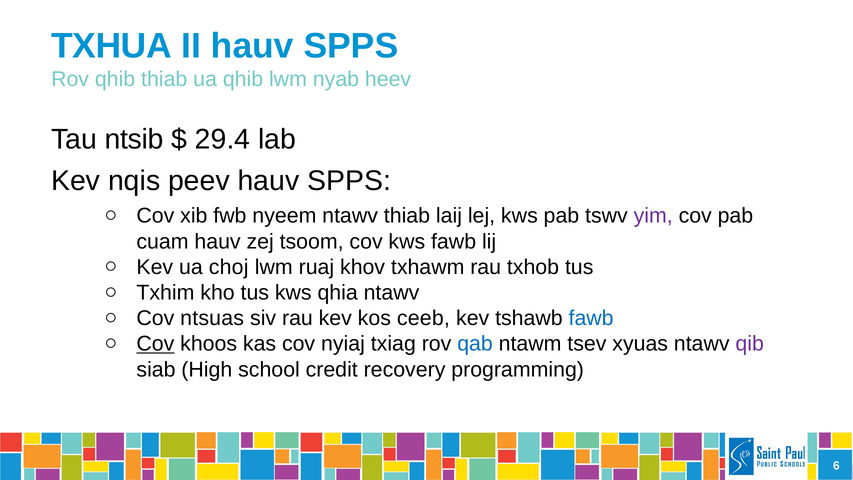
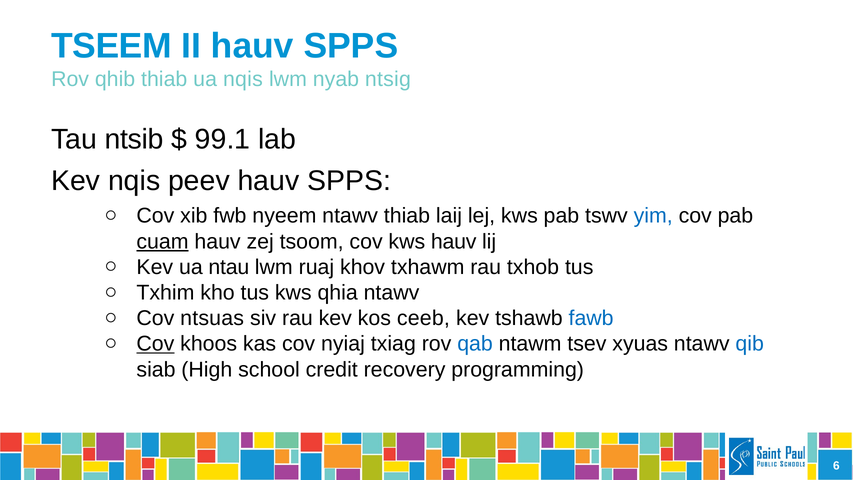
TXHUA: TXHUA -> TSEEM (111, 46)
ua qhib: qhib -> nqis (243, 79)
heev: heev -> ntsig (388, 79)
29.4: 29.4 -> 99.1 (223, 140)
yim colour: purple -> blue (653, 216)
cuam underline: none -> present (163, 241)
kws fawb: fawb -> hauv (454, 241)
choj: choj -> ntau (229, 267)
qib colour: purple -> blue (750, 344)
